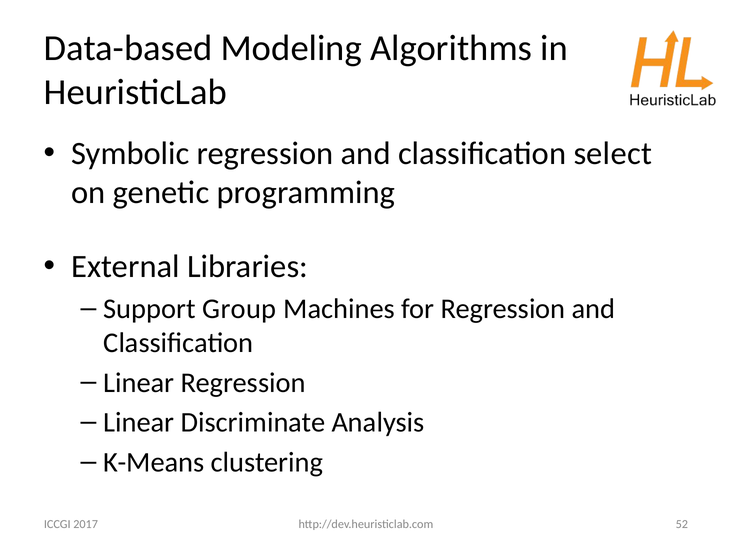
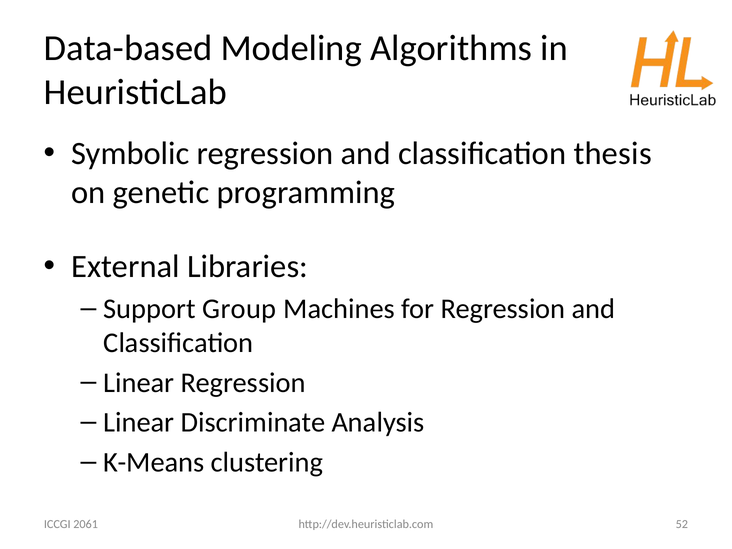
select: select -> thesis (613, 154)
2017: 2017 -> 2061 (86, 524)
